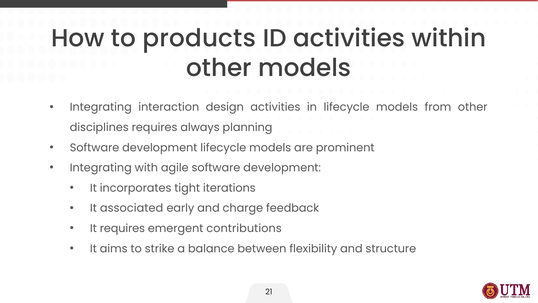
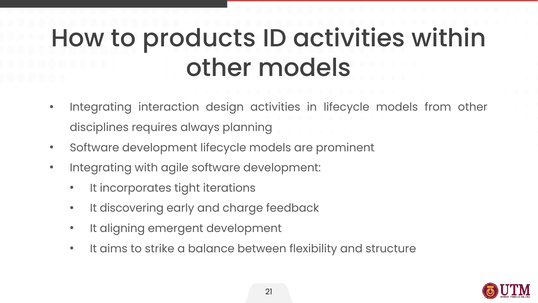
associated: associated -> discovering (132, 208)
It requires: requires -> aligning (122, 228)
emergent contributions: contributions -> development (244, 228)
